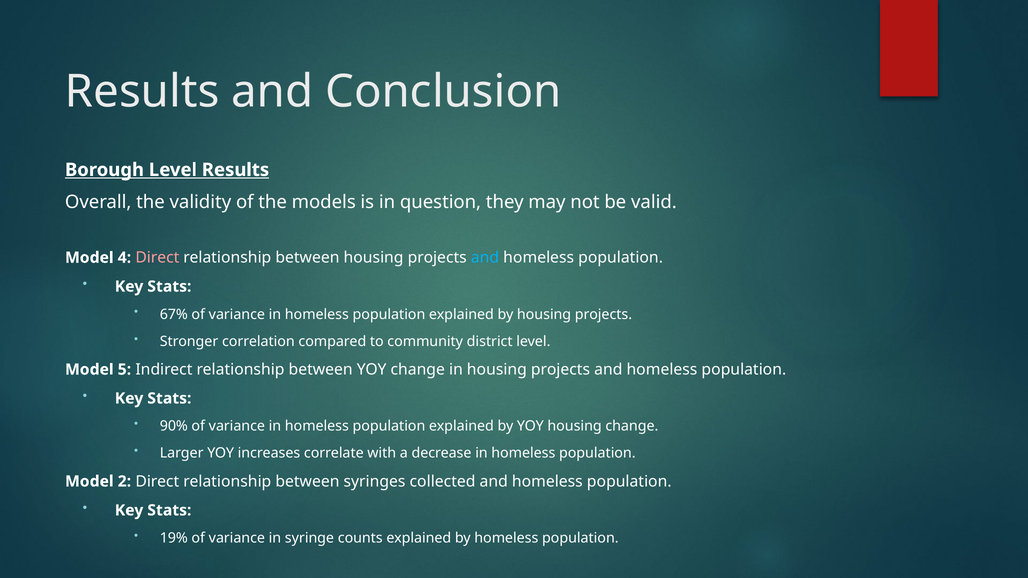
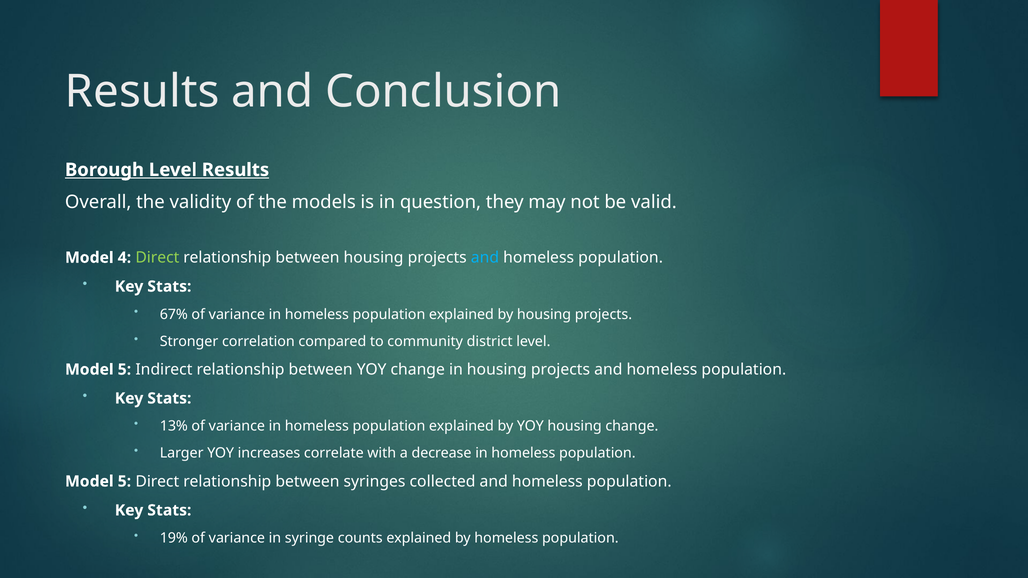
Direct colour: pink -> light green (157, 258)
90%: 90% -> 13% (174, 426)
2: 2 -> 5 (124, 482)
